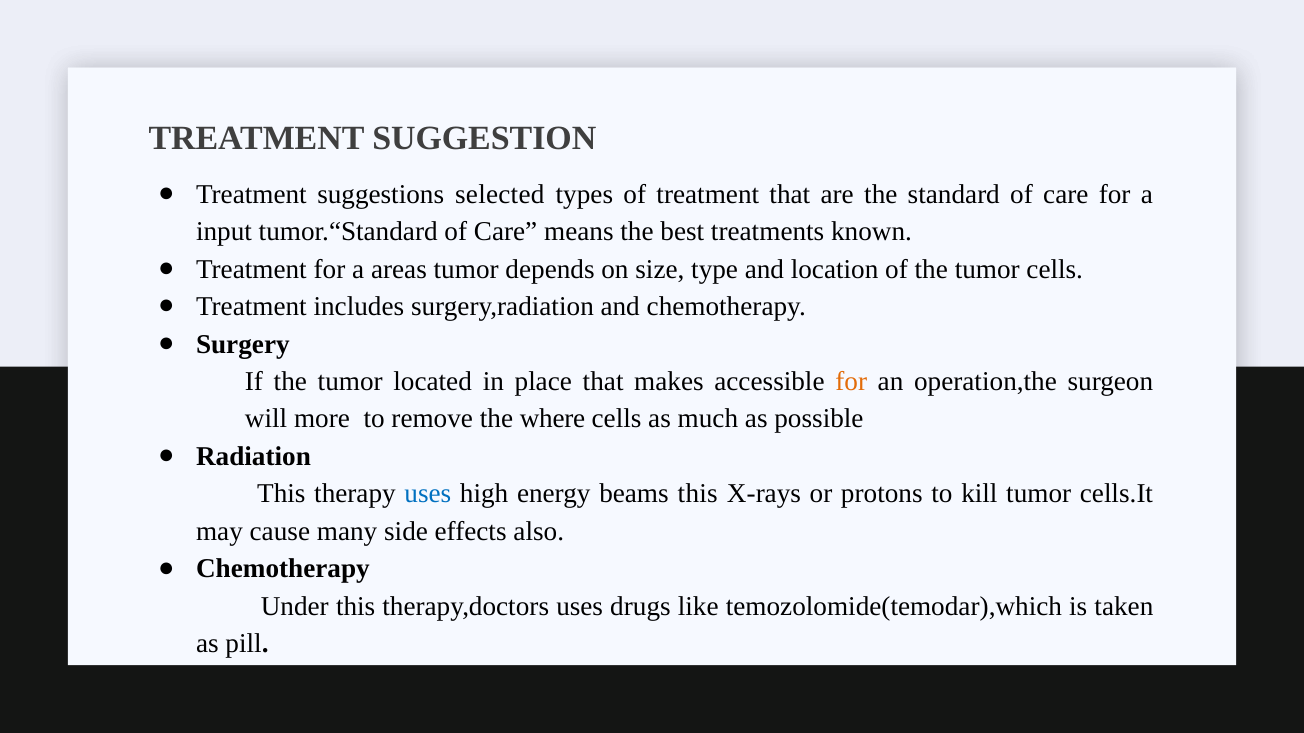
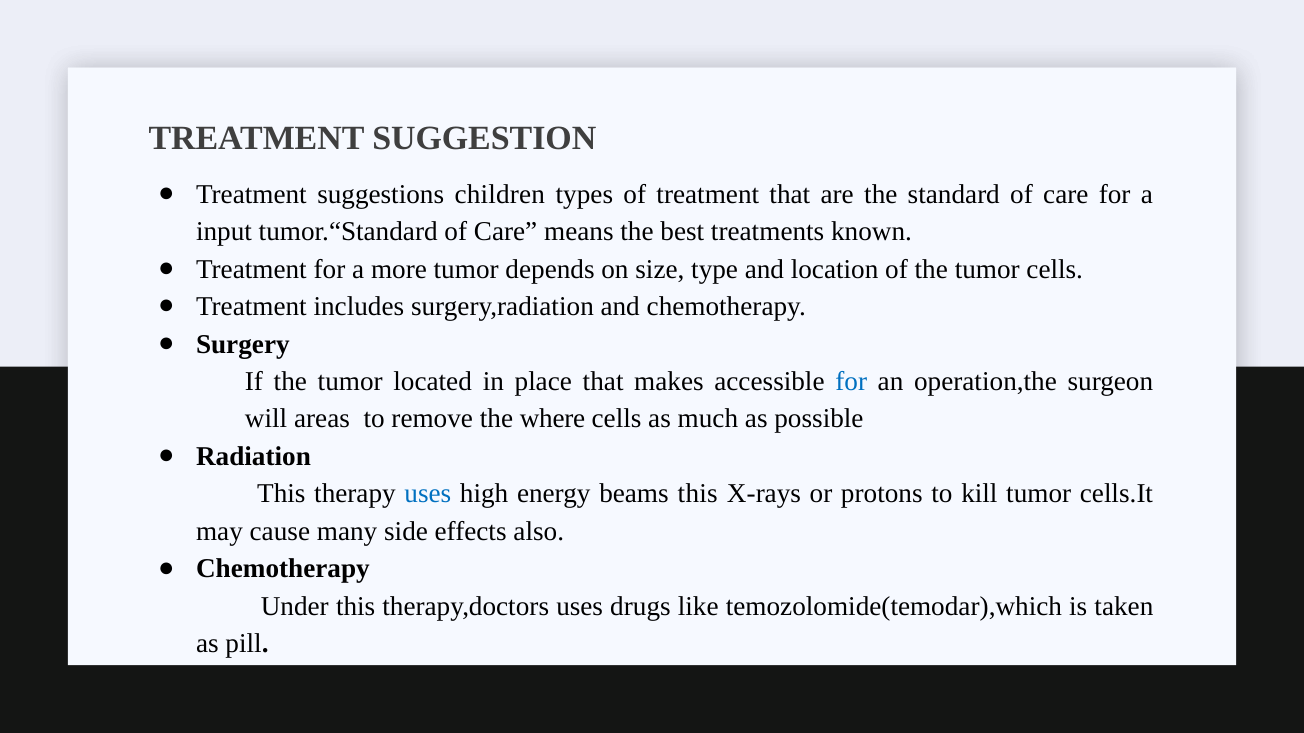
selected: selected -> children (500, 194)
areas: areas -> more (399, 269)
for colour: orange -> blue (851, 382)
more: more -> areas (322, 419)
